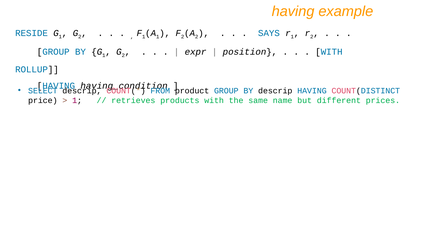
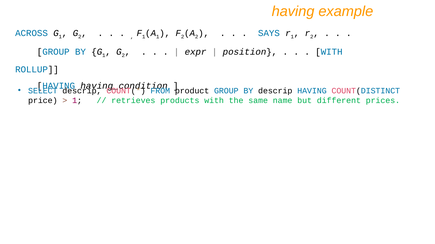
RESIDE: RESIDE -> ACROSS (32, 33)
